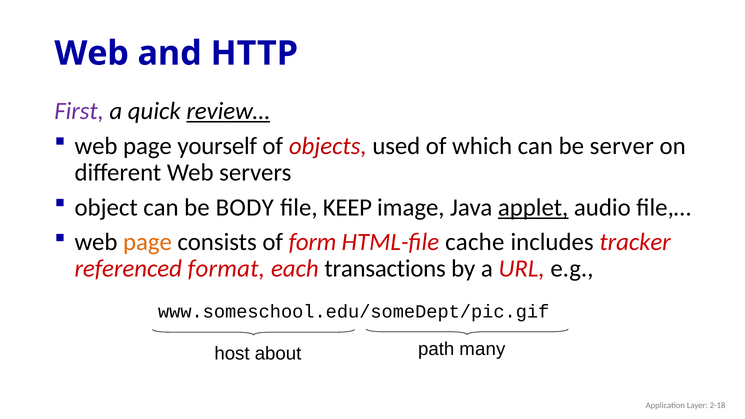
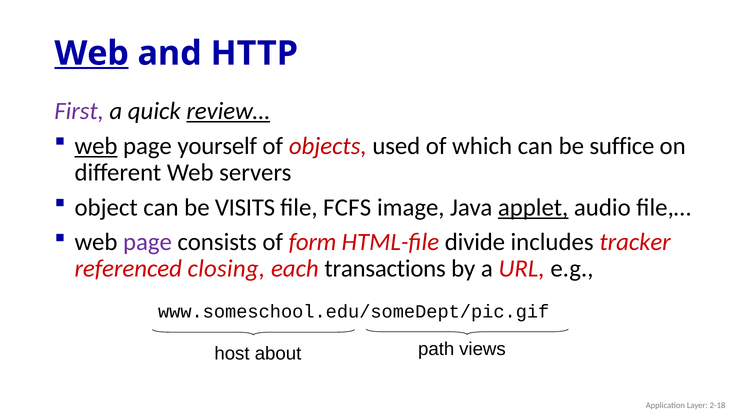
Web underline: none -> present (92, 53)
web underline: none -> present (96, 146)
server: server -> suffice (622, 146)
BODY: BODY -> VISITS (245, 207)
KEEP: KEEP -> FCFS (347, 207)
page colour: orange -> purple (147, 242)
cache: cache -> divide (475, 242)
format: format -> closing (226, 269)
many: many -> views (482, 349)
